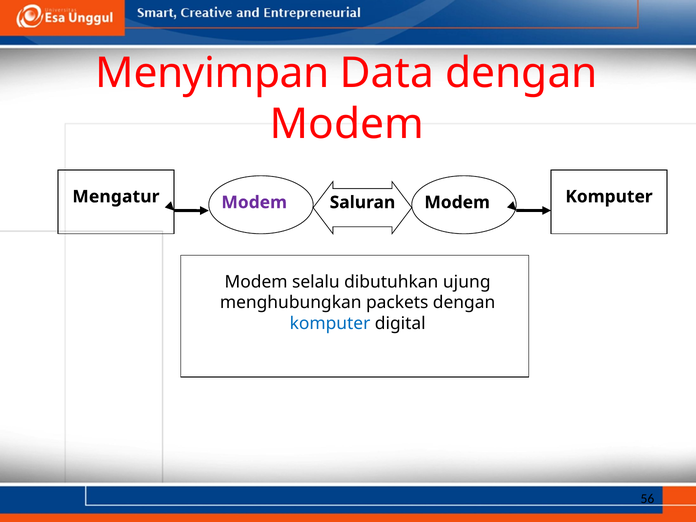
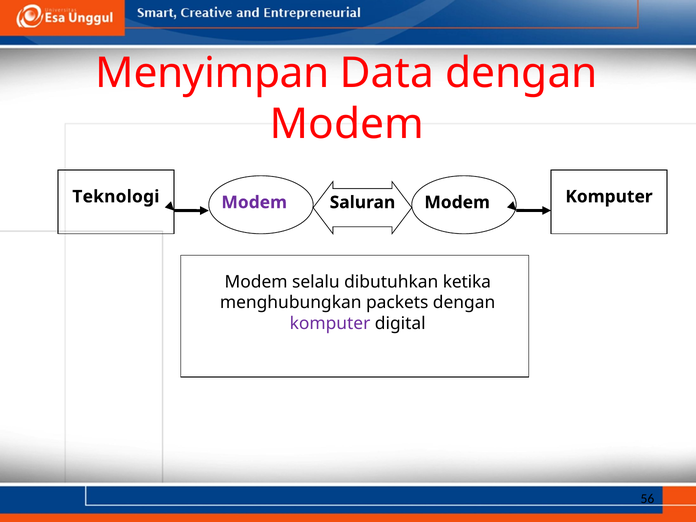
Mengatur: Mengatur -> Teknologi (116, 197)
ujung: ujung -> ketika (467, 282)
komputer colour: blue -> purple (330, 324)
